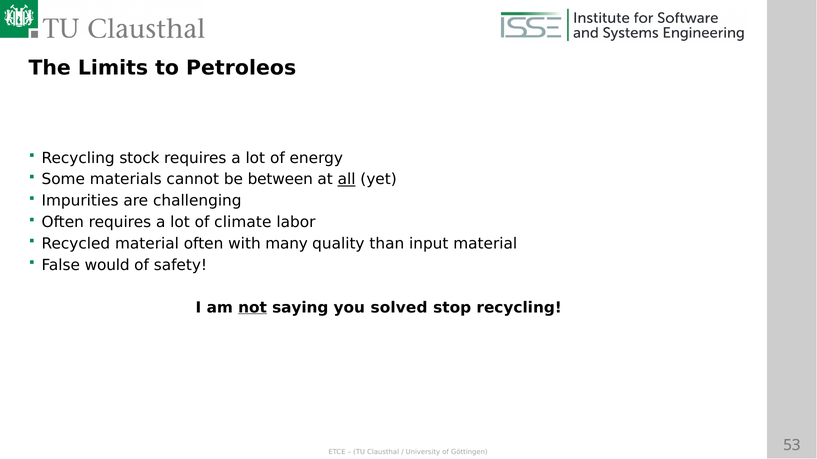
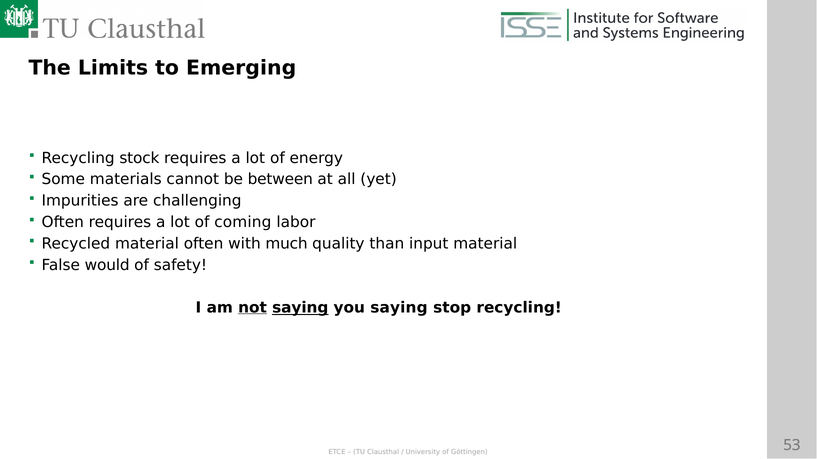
Petroleos: Petroleos -> Emerging (241, 68)
all underline: present -> none (347, 180)
climate: climate -> coming (243, 223)
many: many -> much (287, 244)
saying underline: none -> present (300, 308)
you solved: solved -> saying (399, 308)
